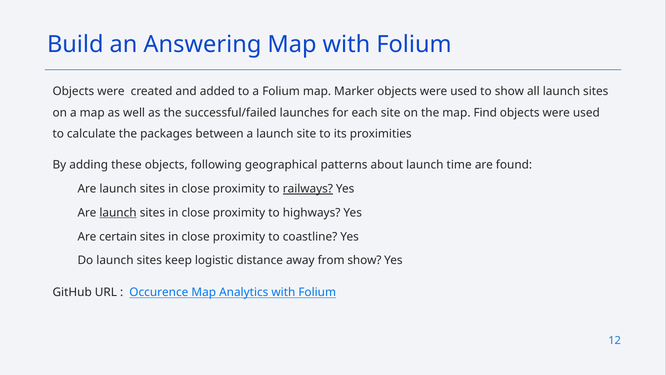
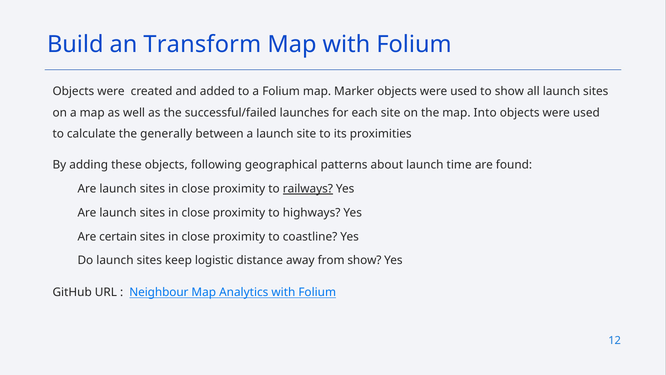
Answering: Answering -> Transform (202, 44)
Find: Find -> Into (485, 113)
packages: packages -> generally (166, 134)
launch underline: present -> none (118, 213)
Occurence: Occurence -> Neighbour (159, 292)
